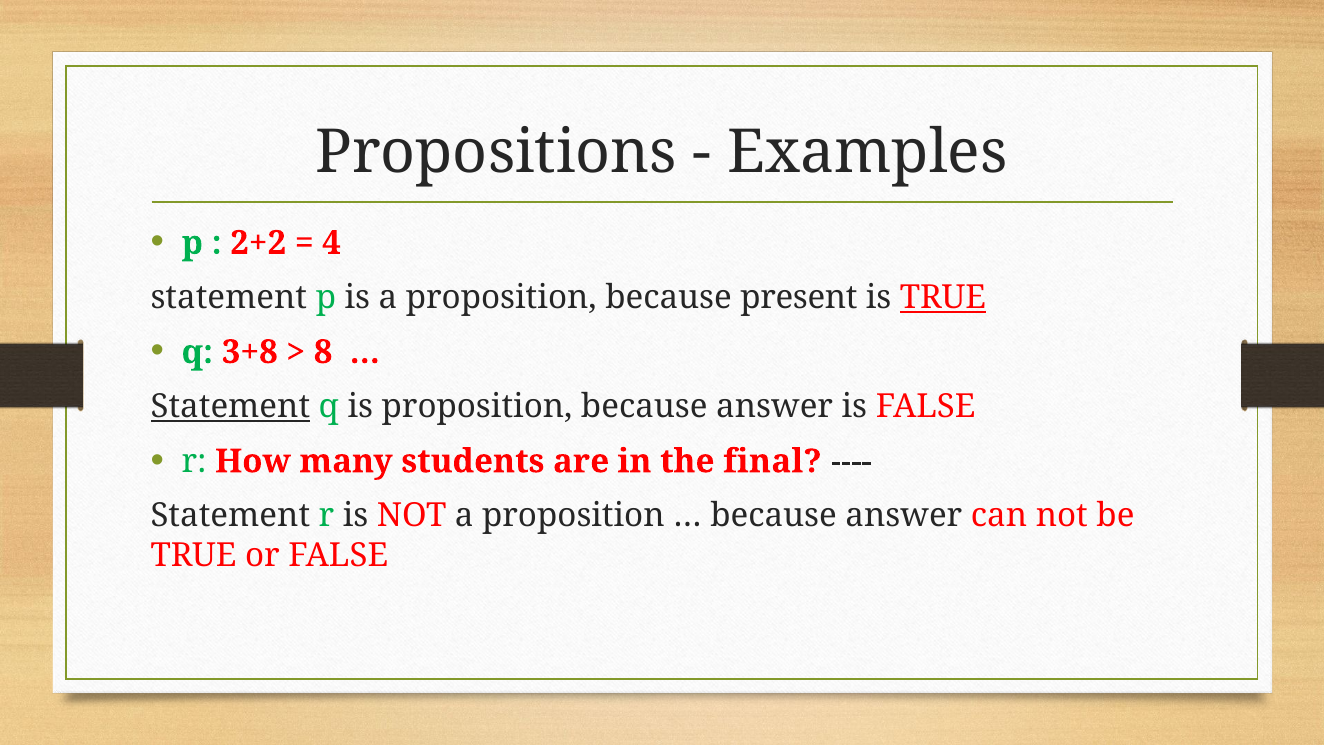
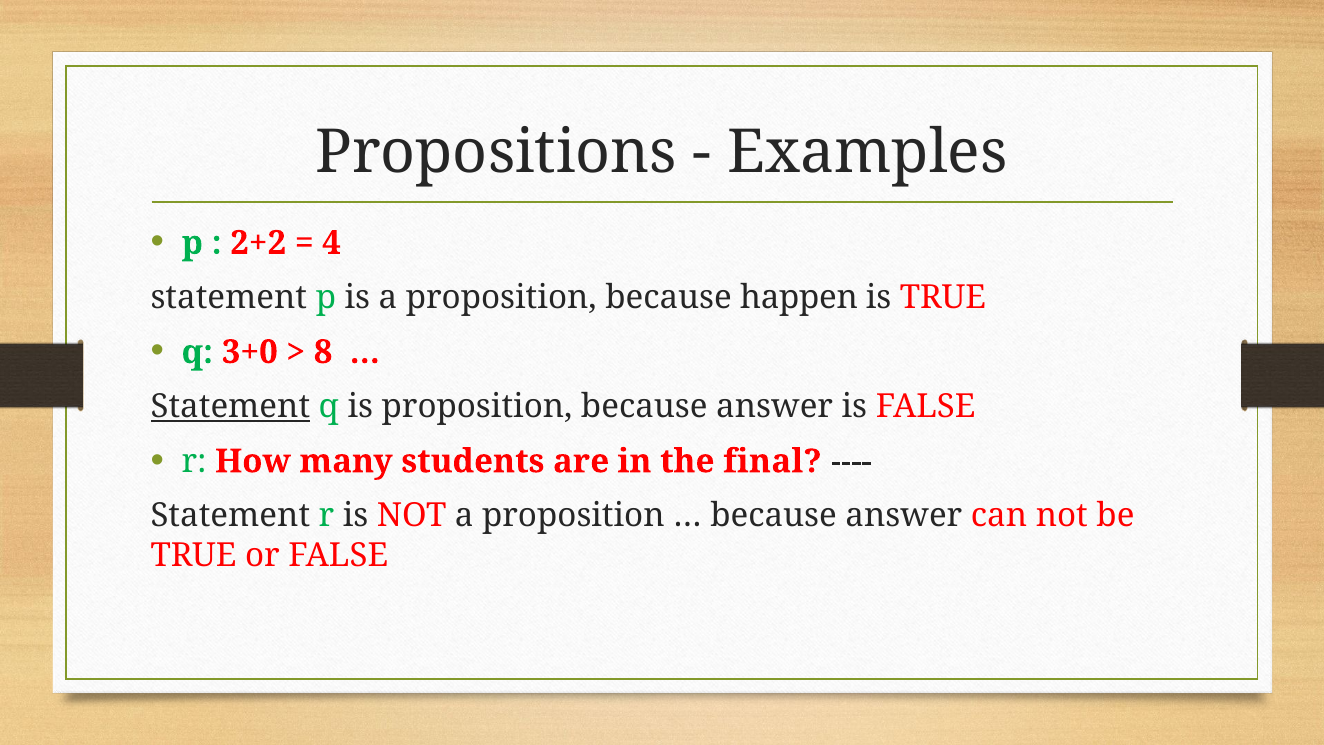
present: present -> happen (799, 297)
TRUE underline: present -> none (943, 297)
3+8: 3+8 -> 3+0 (250, 352)
